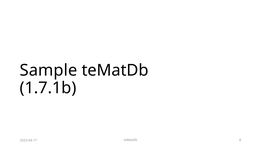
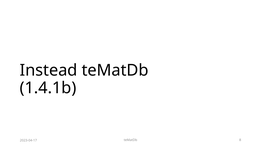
Sample: Sample -> Instead (49, 70)
1.7.1b: 1.7.1b -> 1.4.1b (48, 88)
